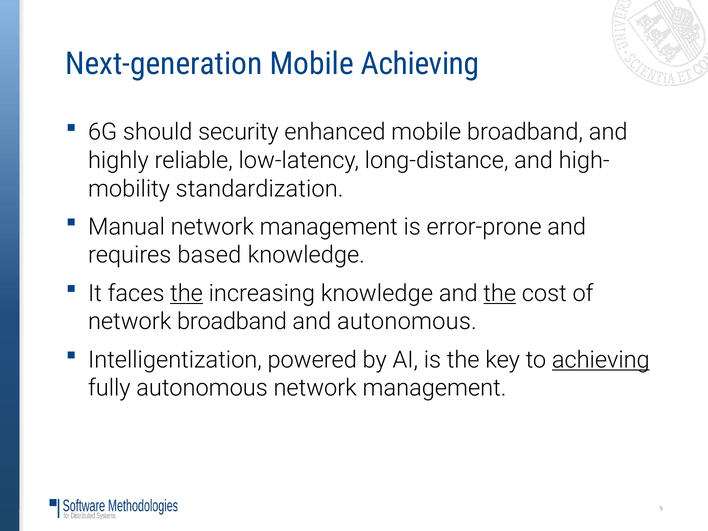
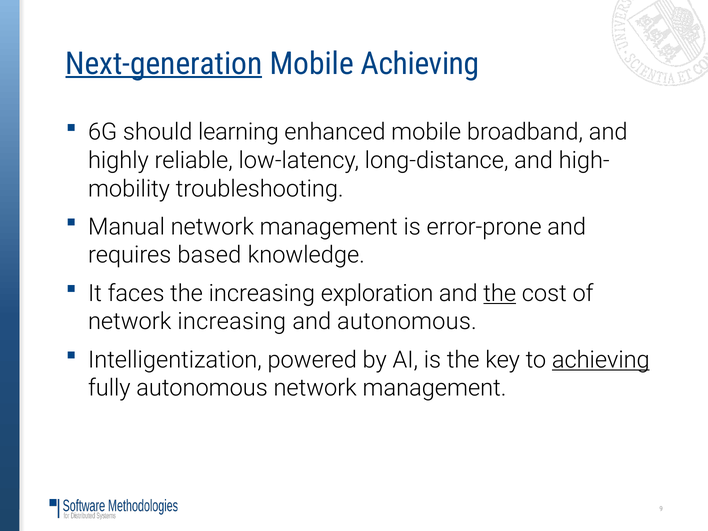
Next-generation underline: none -> present (164, 64)
security: security -> learning (238, 132)
standardization: standardization -> troubleshooting (260, 189)
the underline: present -> none (187, 293)
increasing knowledge: knowledge -> exploration (377, 293)
network broadband: broadband -> increasing (232, 322)
